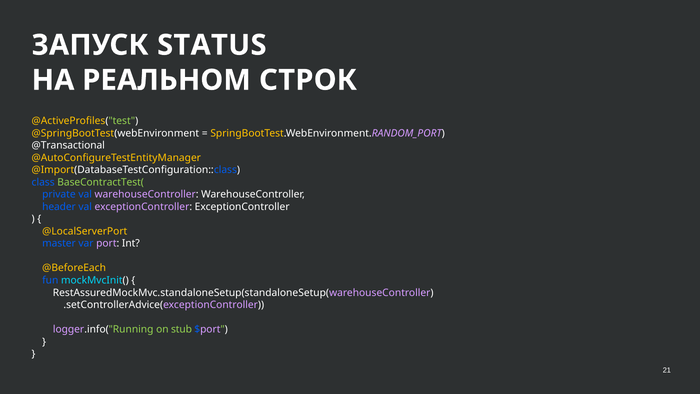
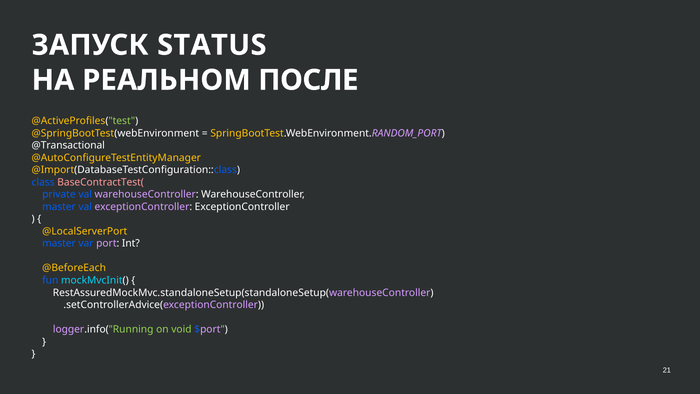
СТРОК: СТРОК -> ПОСЛЕ (308, 80)
BaseContractTest( colour: light green -> pink (101, 182)
header: header -> master (59, 207)
stub: stub -> void (181, 329)
